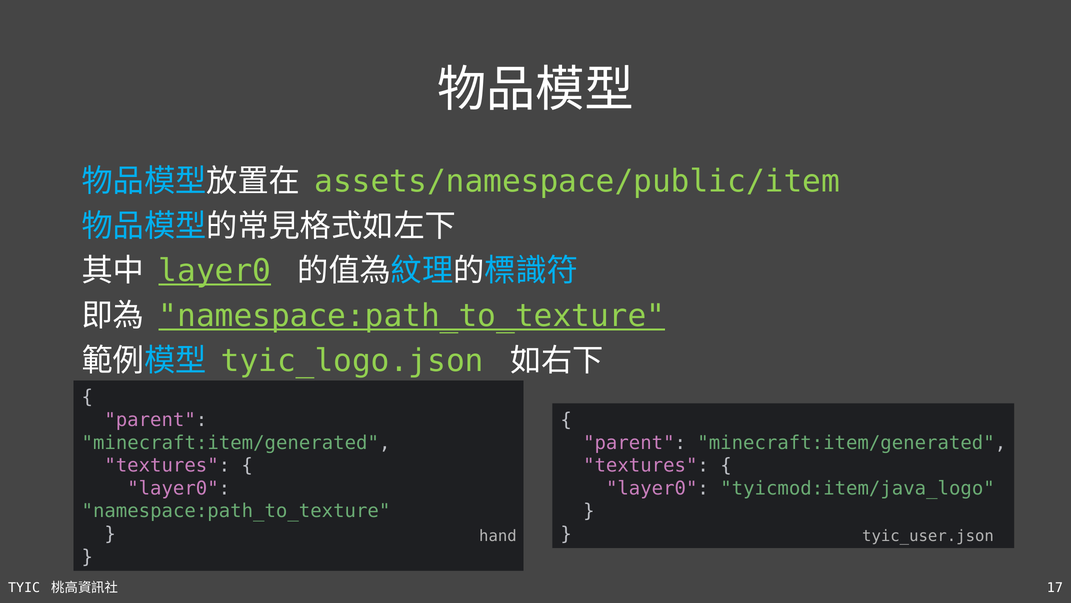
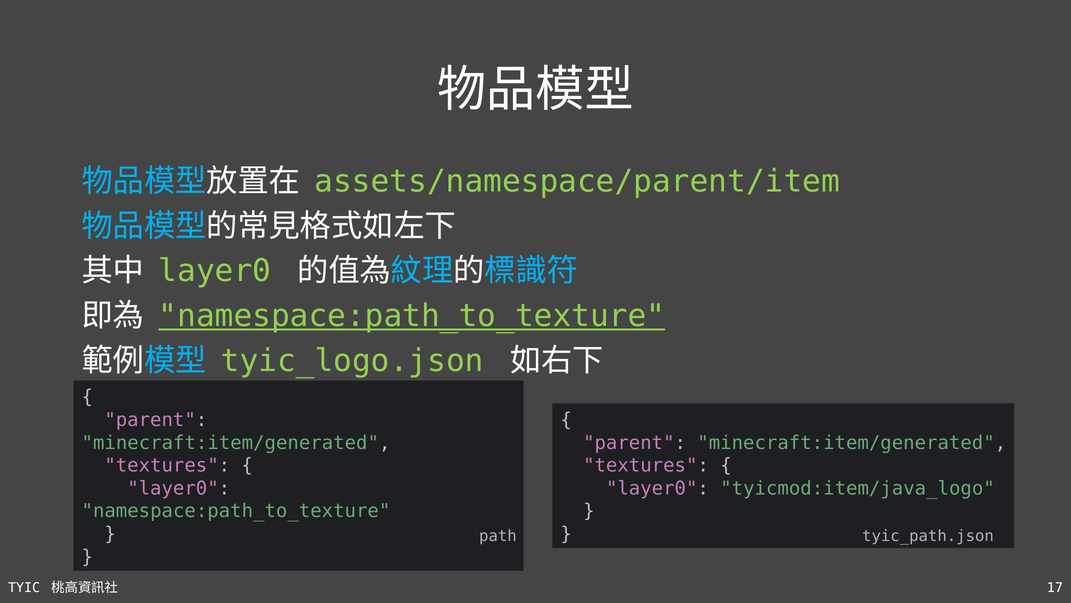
assets/namespace/public/item: assets/namespace/public/item -> assets/namespace/parent/item (577, 181)
layer0 underline: present -> none (215, 271)
tyic_user.json: tyic_user.json -> tyic_path.json (928, 536)
hand: hand -> path (498, 536)
